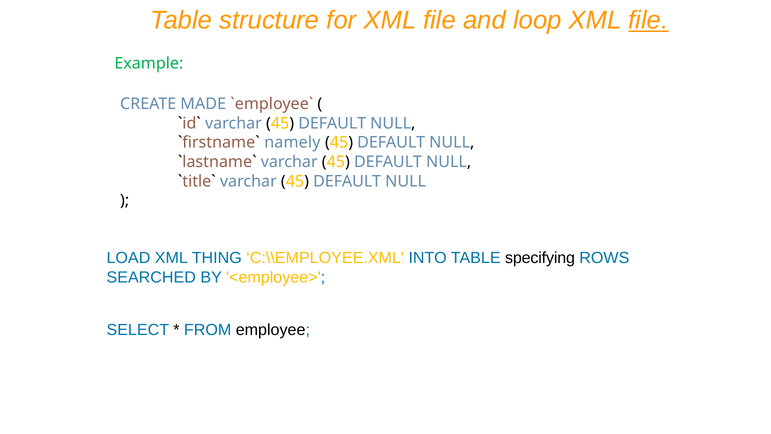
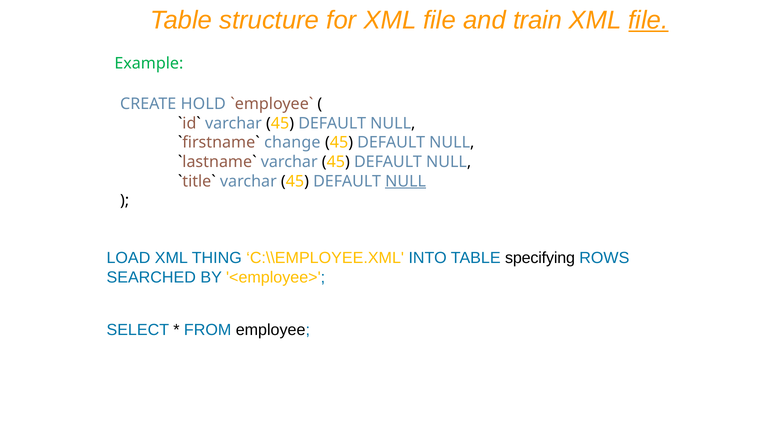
loop: loop -> train (537, 20)
MADE: MADE -> HOLD (203, 104)
namely: namely -> change (292, 143)
NULL underline: none -> present (406, 181)
